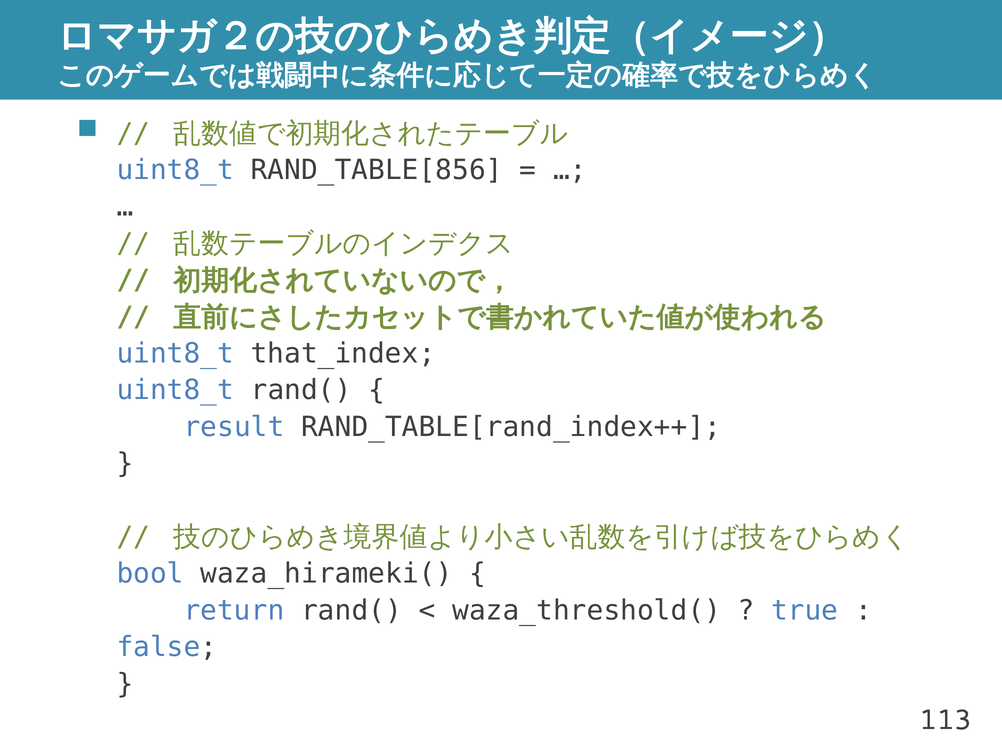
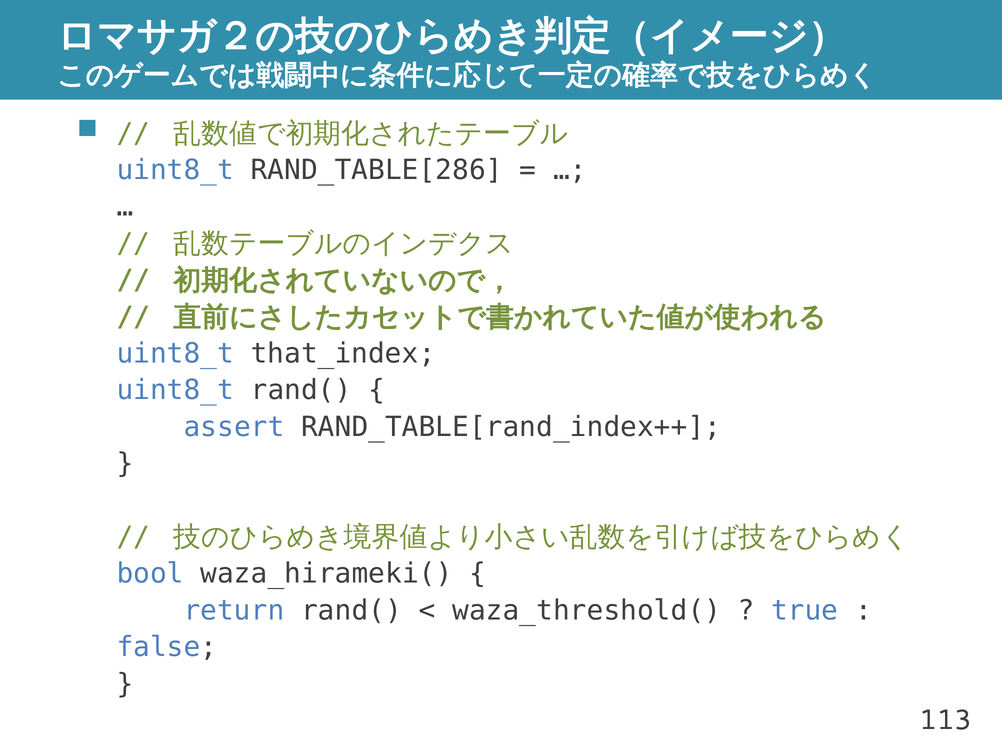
RAND_TABLE[856: RAND_TABLE[856 -> RAND_TABLE[286 (377, 170)
result: result -> assert (234, 427)
